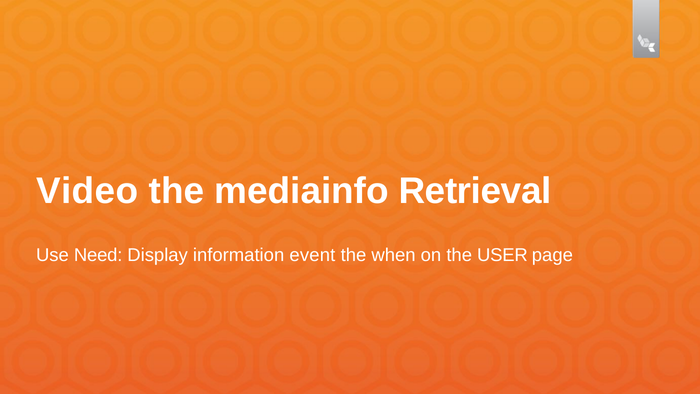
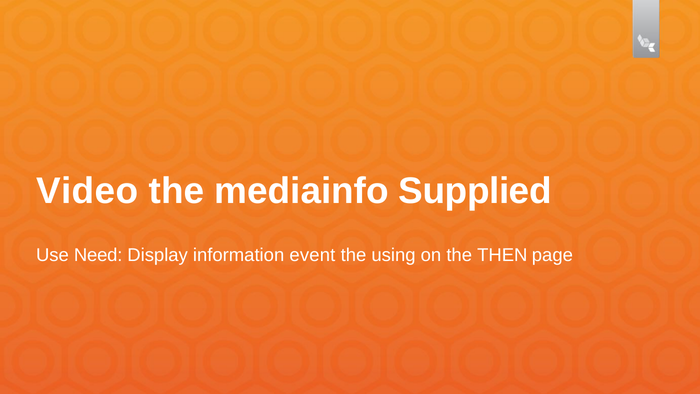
Retrieval: Retrieval -> Supplied (475, 191)
when: when -> using (394, 255)
USER: USER -> THEN (502, 255)
